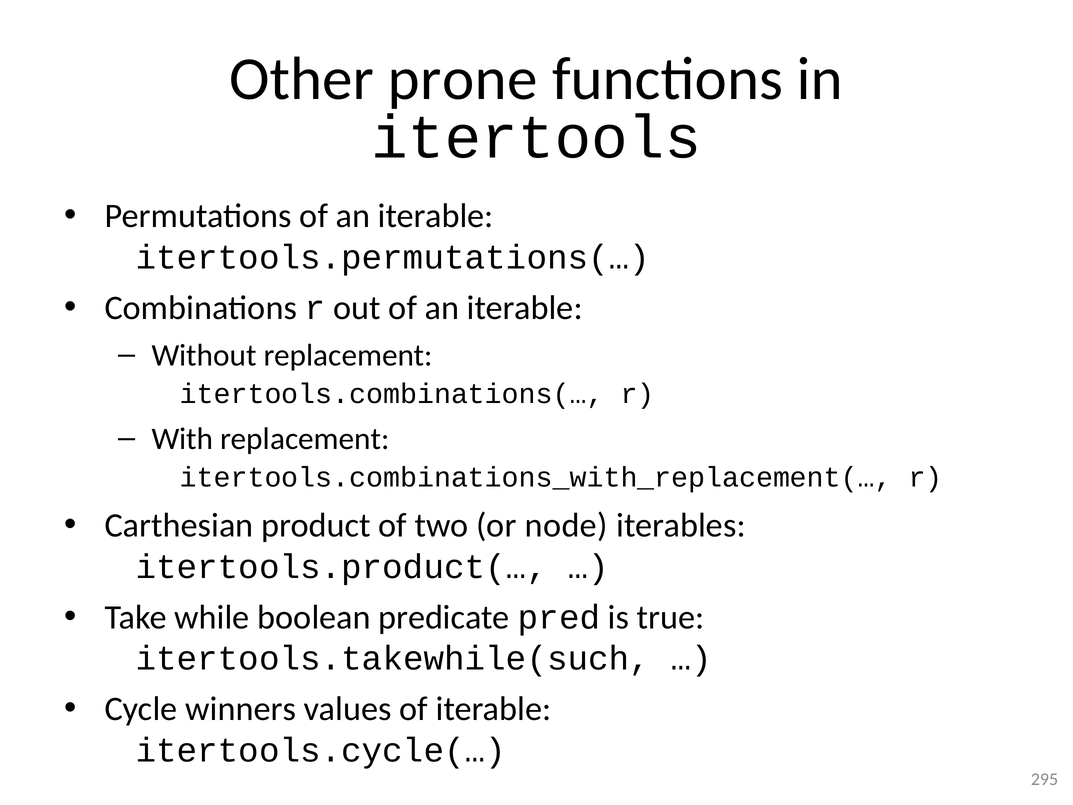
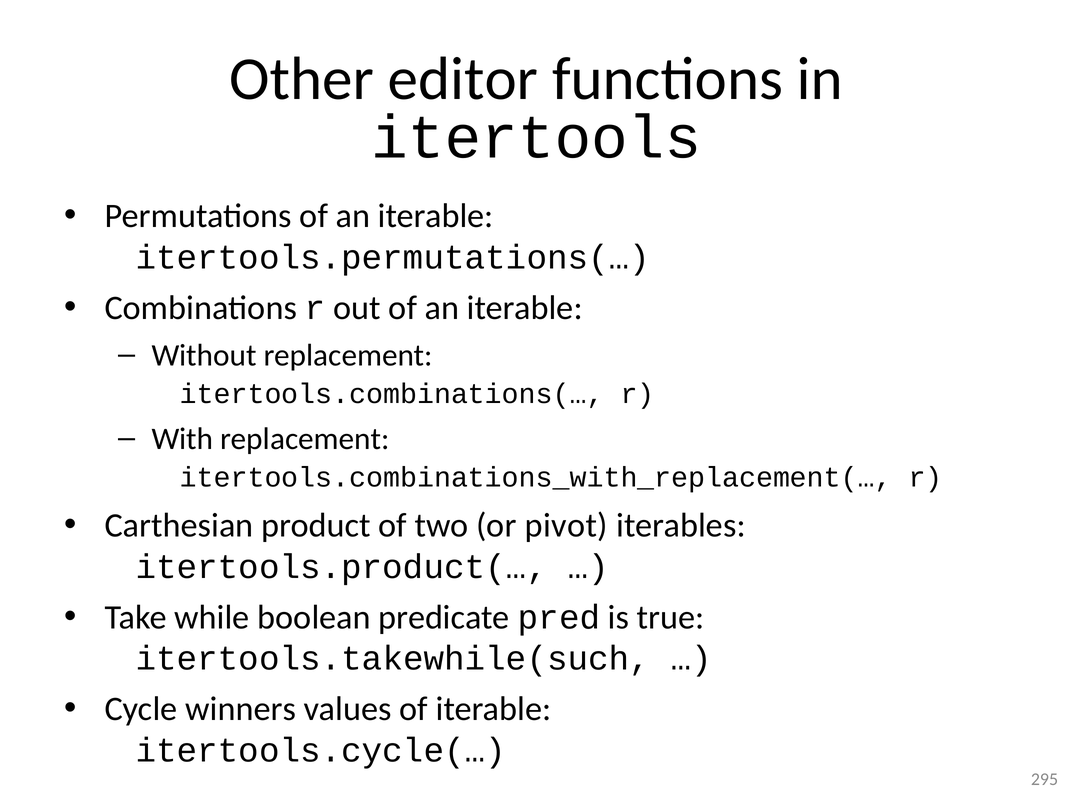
prone: prone -> editor (463, 79)
node: node -> pivot (566, 525)
